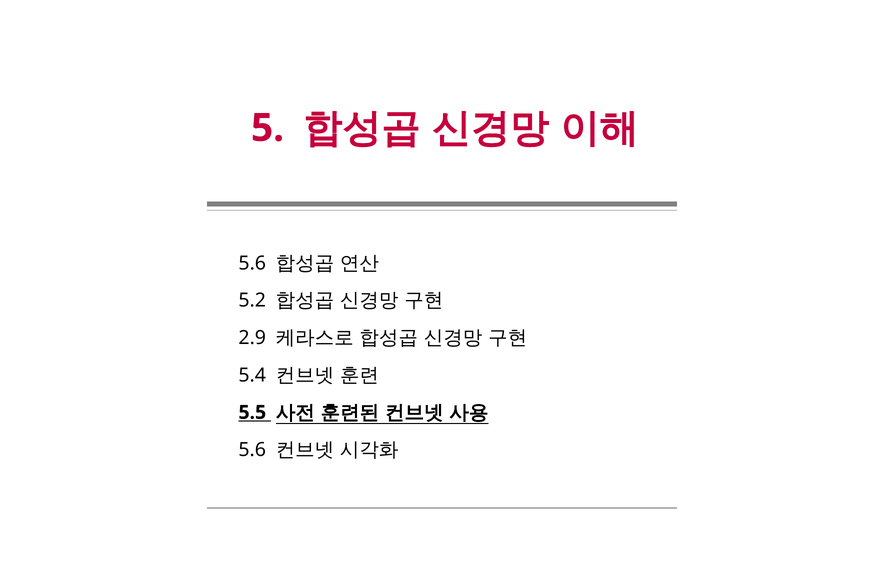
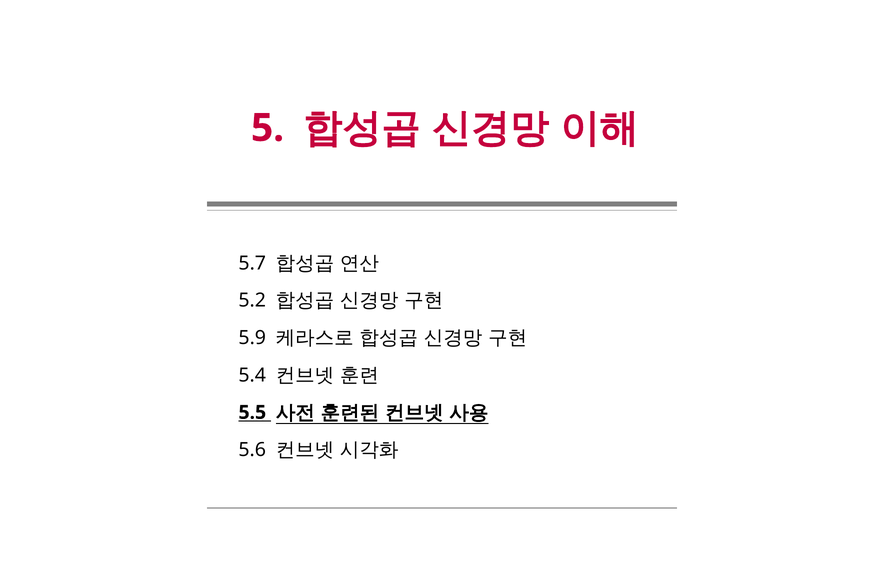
5.6: 5.6 -> 5.7 (252, 263)
2.9: 2.9 -> 5.9 (252, 338)
